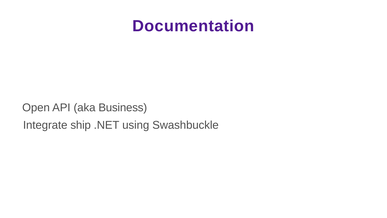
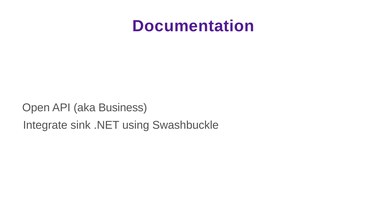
ship: ship -> sink (81, 125)
